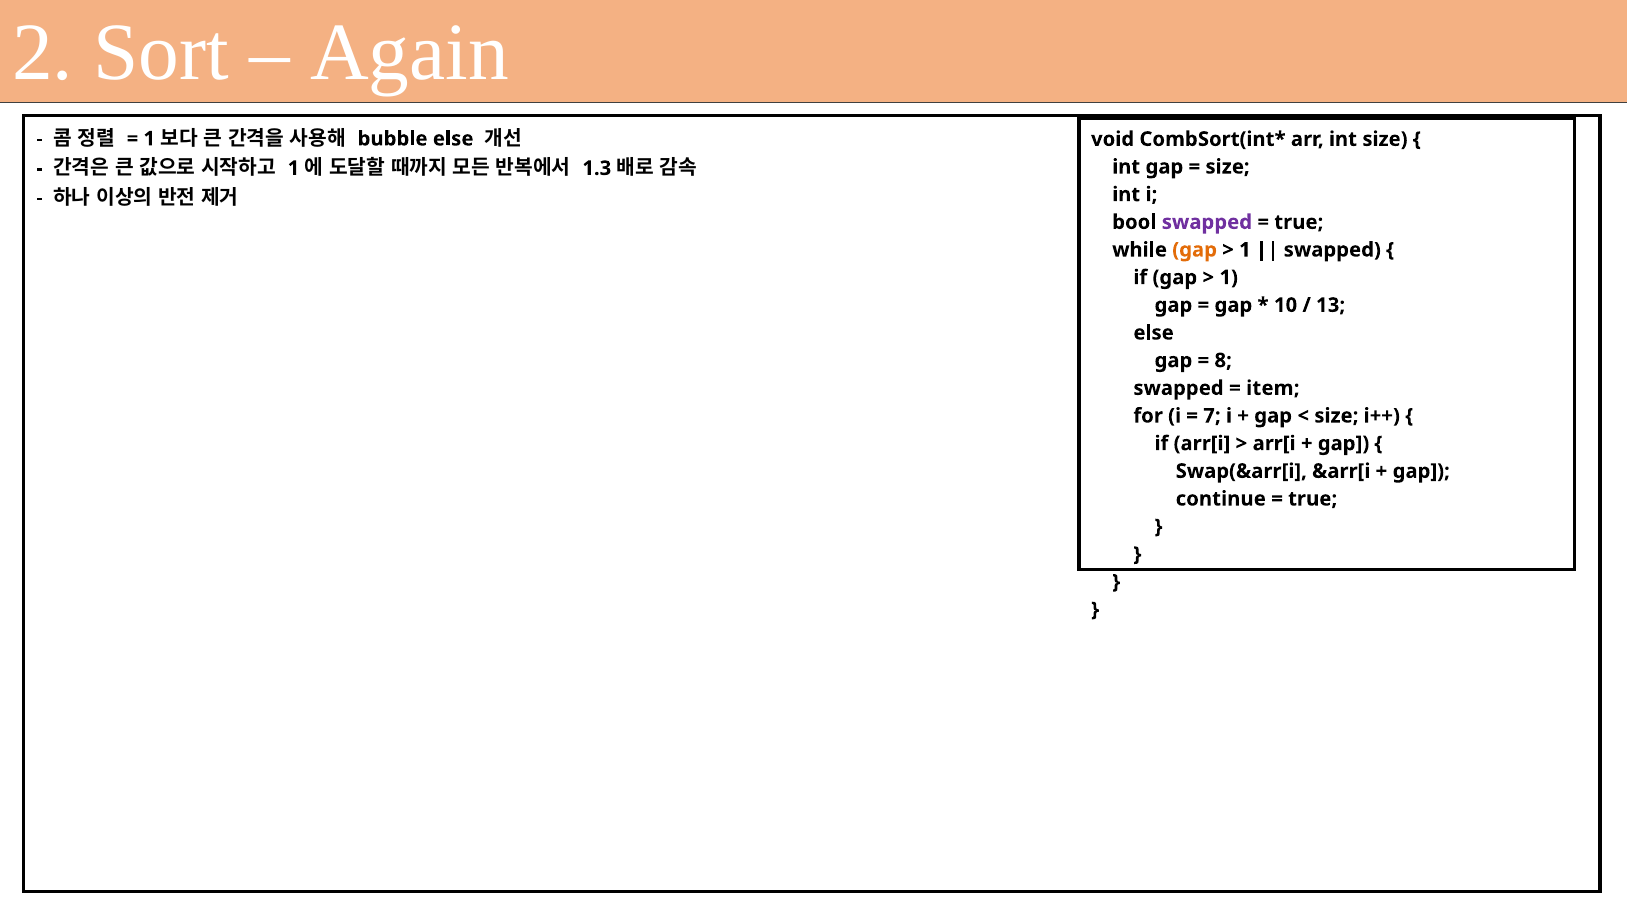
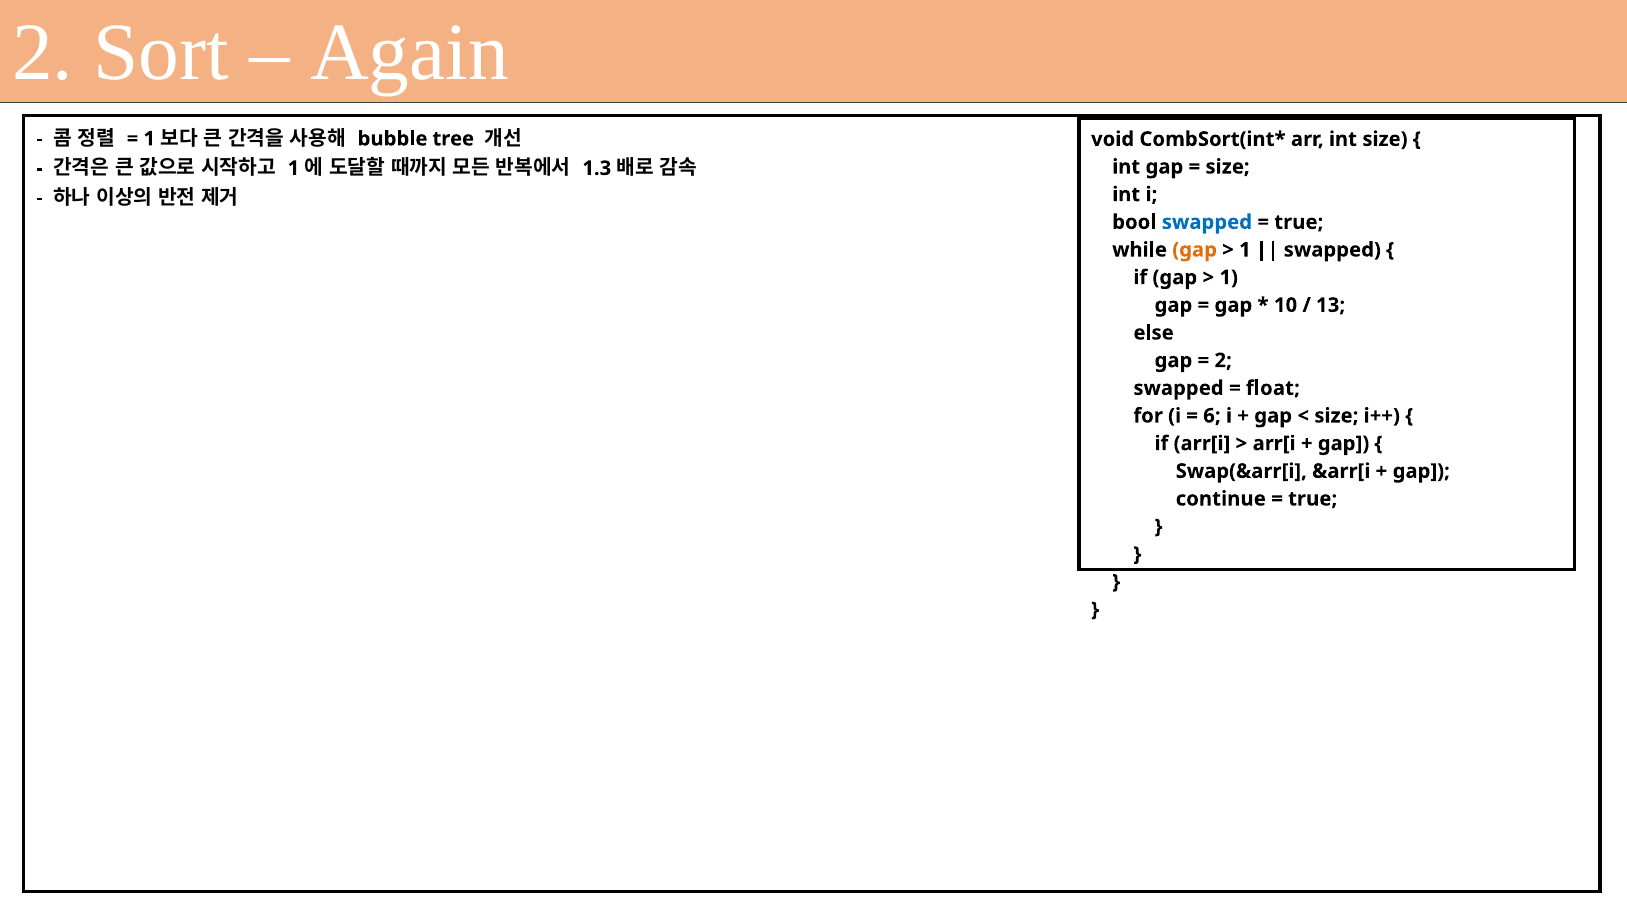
bubble else: else -> tree (453, 139)
swapped colour: purple -> blue (1207, 222)
8: 8 -> 2 (1223, 361)
item: item -> float (1273, 388)
7: 7 -> 6 (1212, 416)
